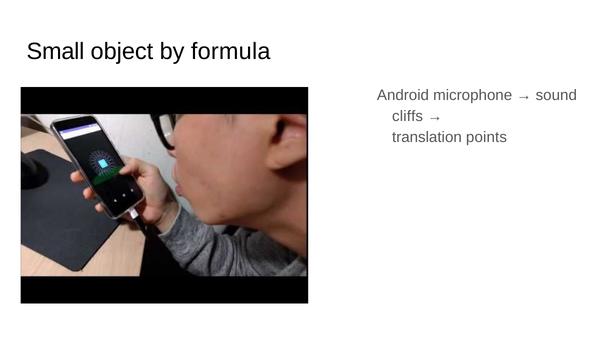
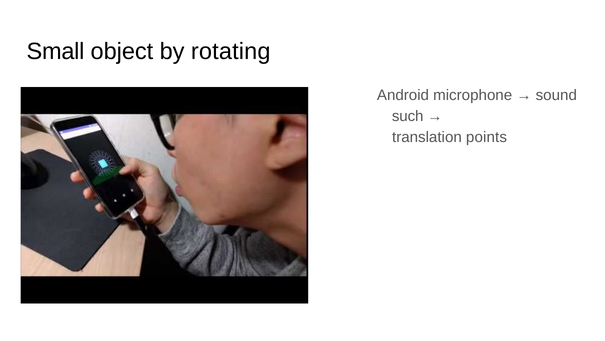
formula: formula -> rotating (231, 51)
cliffs: cliffs -> such (408, 116)
